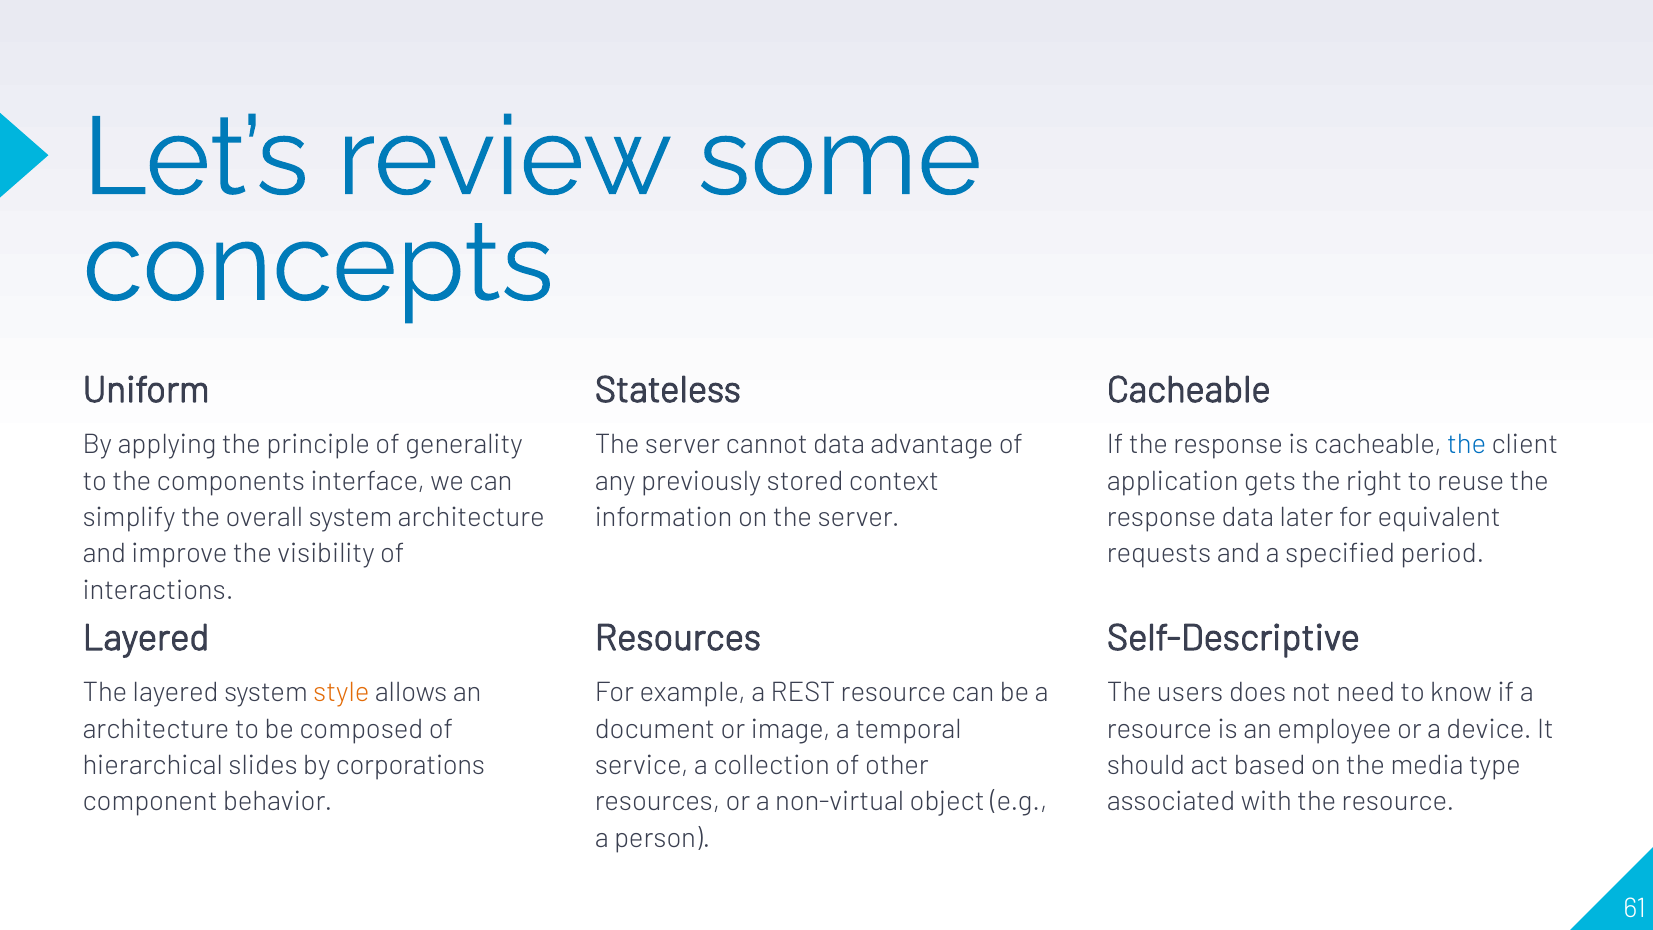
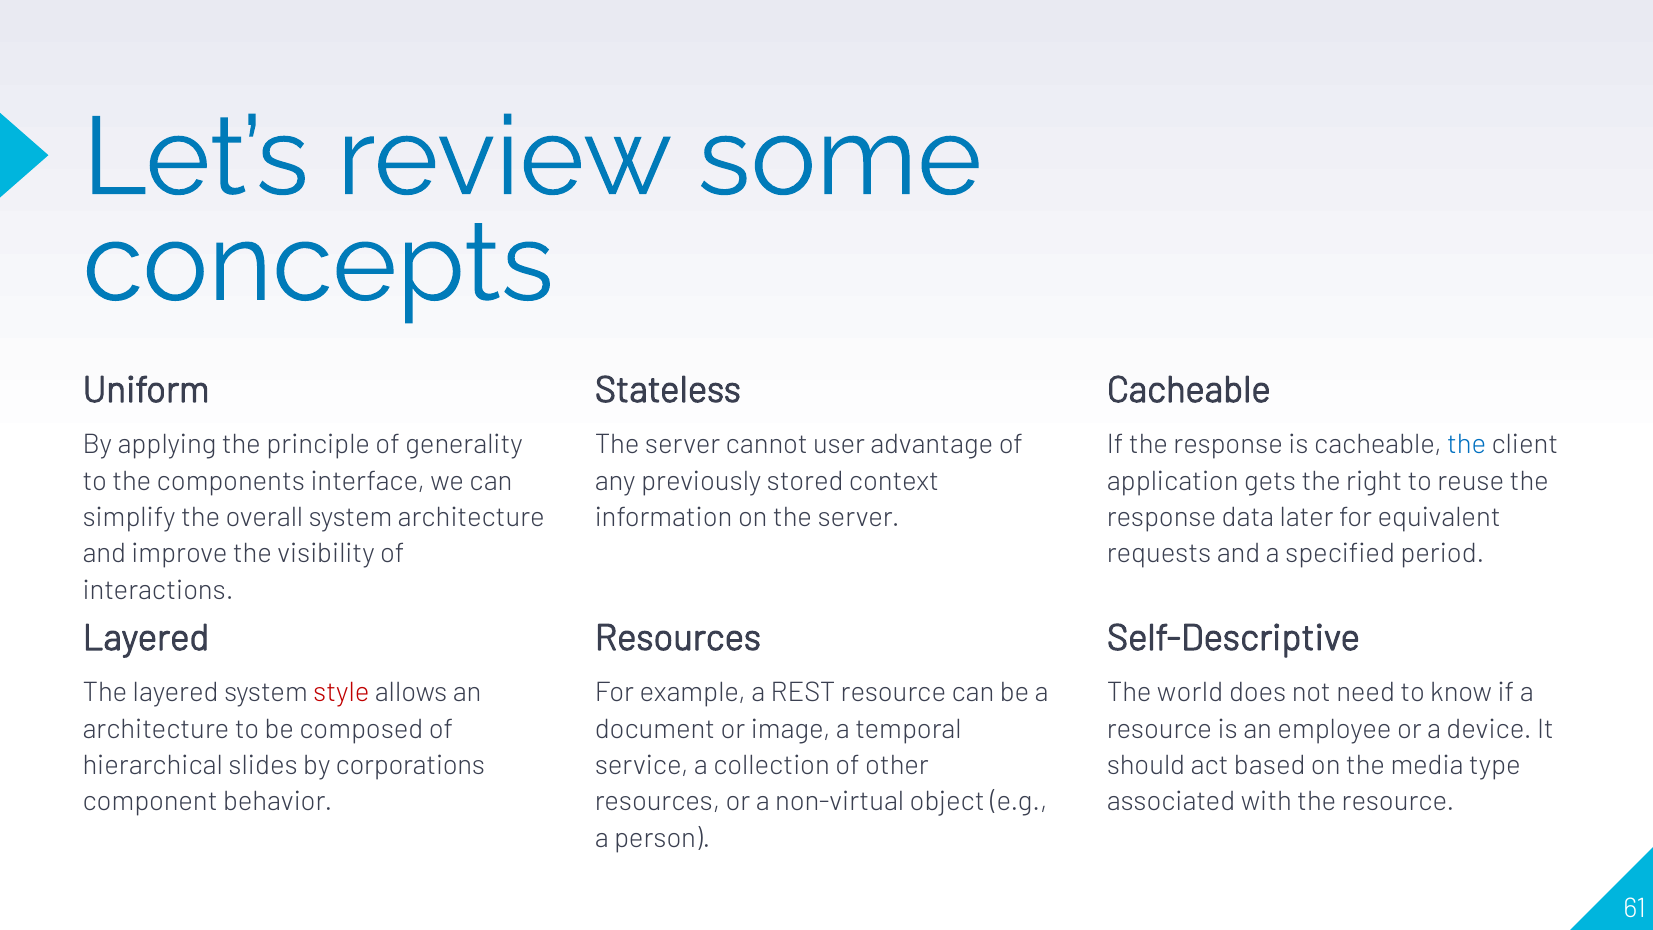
cannot data: data -> user (839, 445)
style colour: orange -> red (341, 693)
users: users -> world (1190, 693)
